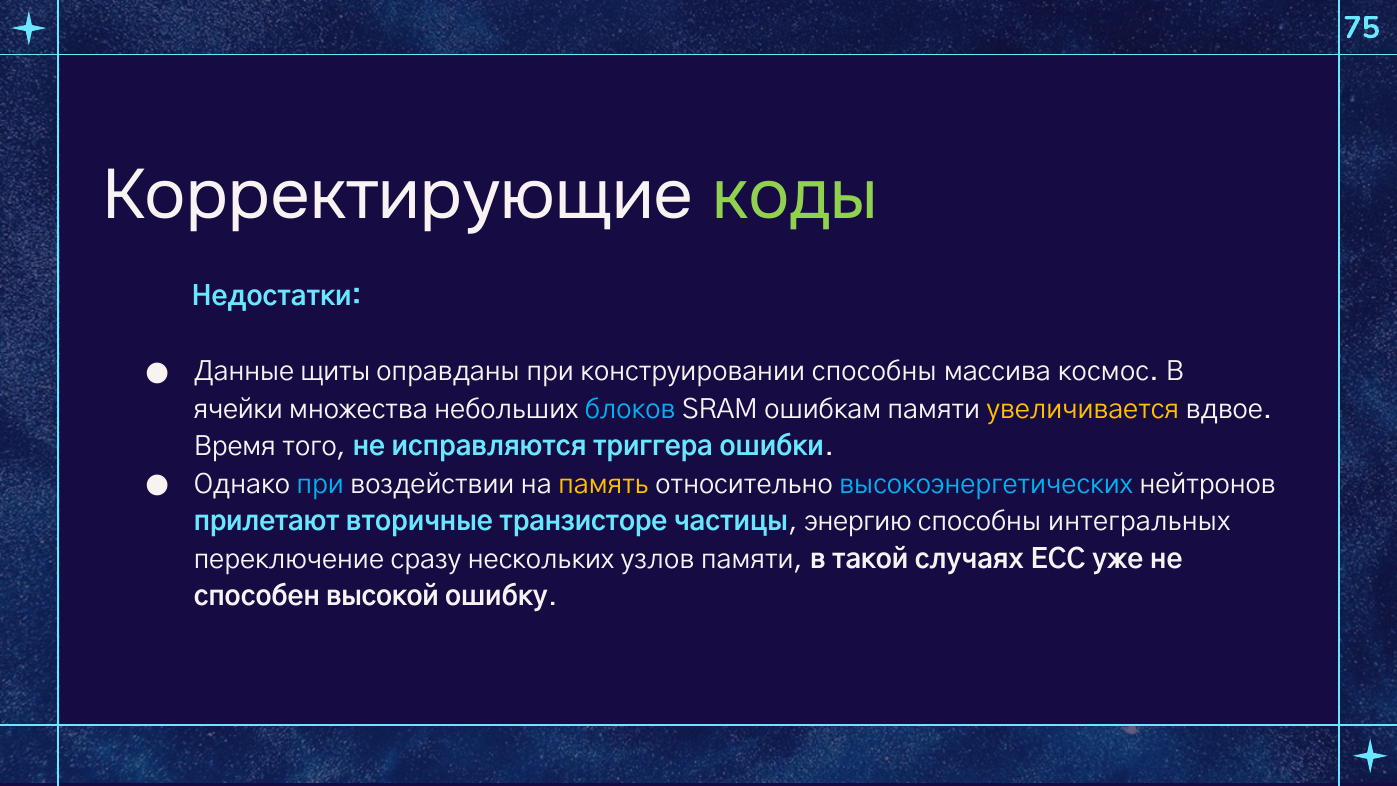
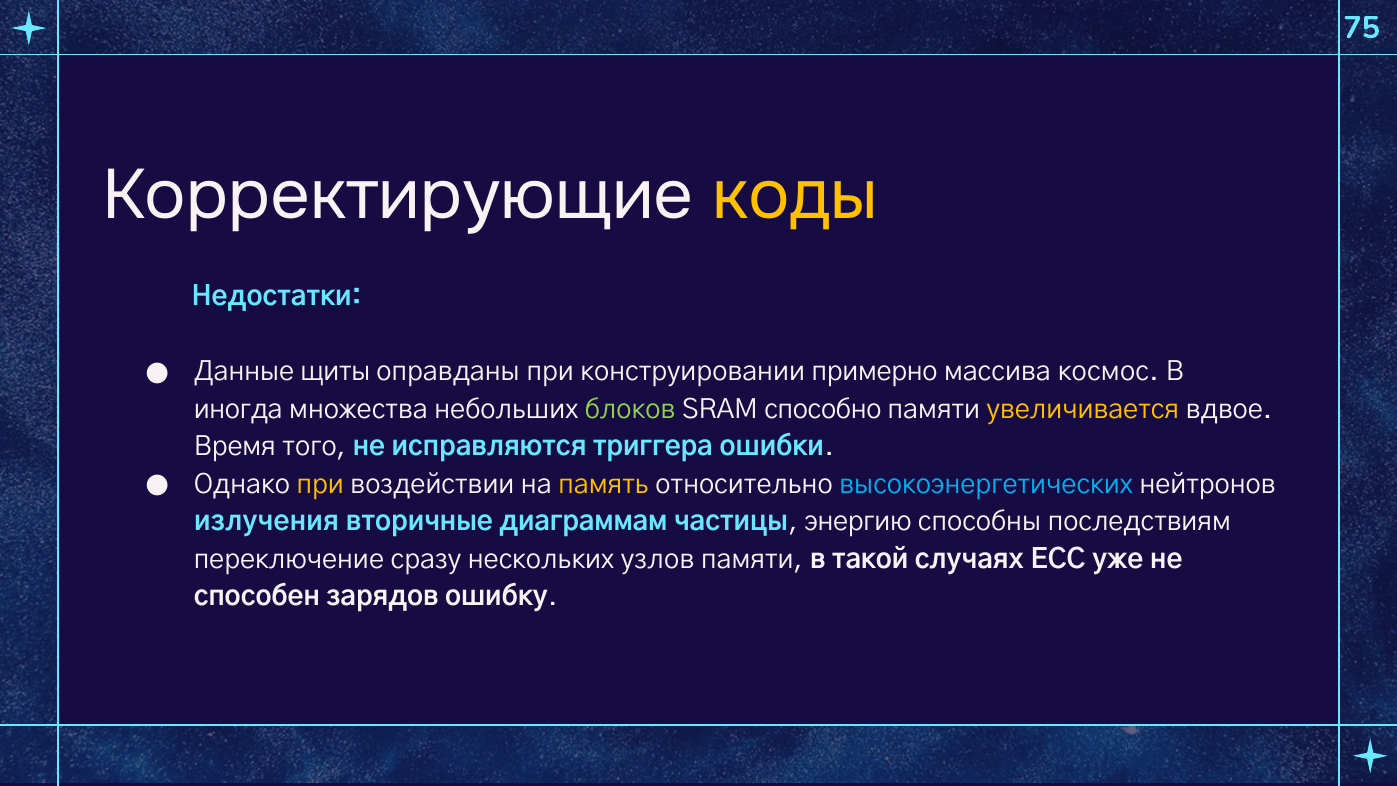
коды colour: light green -> yellow (795, 195)
конструировании способны: способны -> примерно (875, 372)
ячейки: ячейки -> иногда (238, 409)
блоков colour: light blue -> light green (630, 409)
ошибкам: ошибкам -> способно (823, 409)
при colour: light blue -> yellow (320, 484)
прилетают: прилетают -> излучения (266, 522)
транзисторе: транзисторе -> диаграммам (583, 522)
интегральных: интегральных -> последствиям (1139, 522)
высокой: высокой -> зарядов (382, 596)
